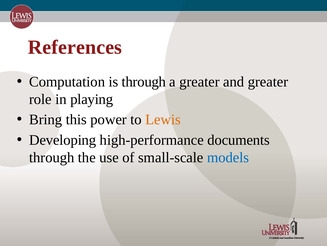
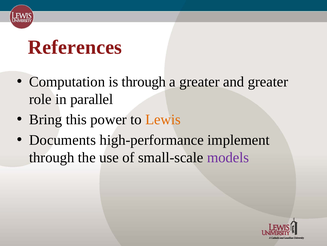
playing: playing -> parallel (92, 99)
Developing: Developing -> Documents (63, 140)
documents: documents -> implement (239, 140)
models colour: blue -> purple (228, 157)
